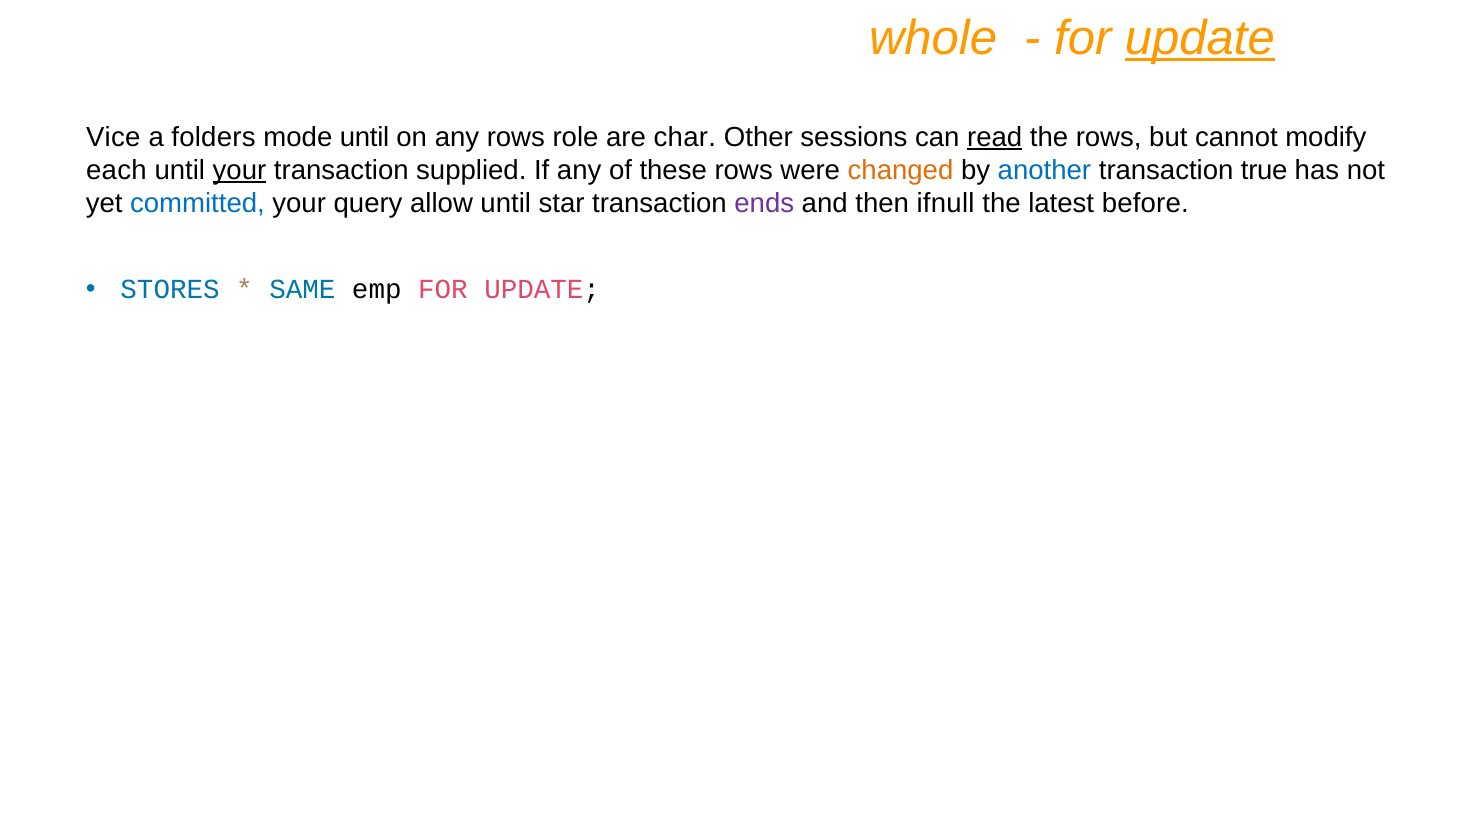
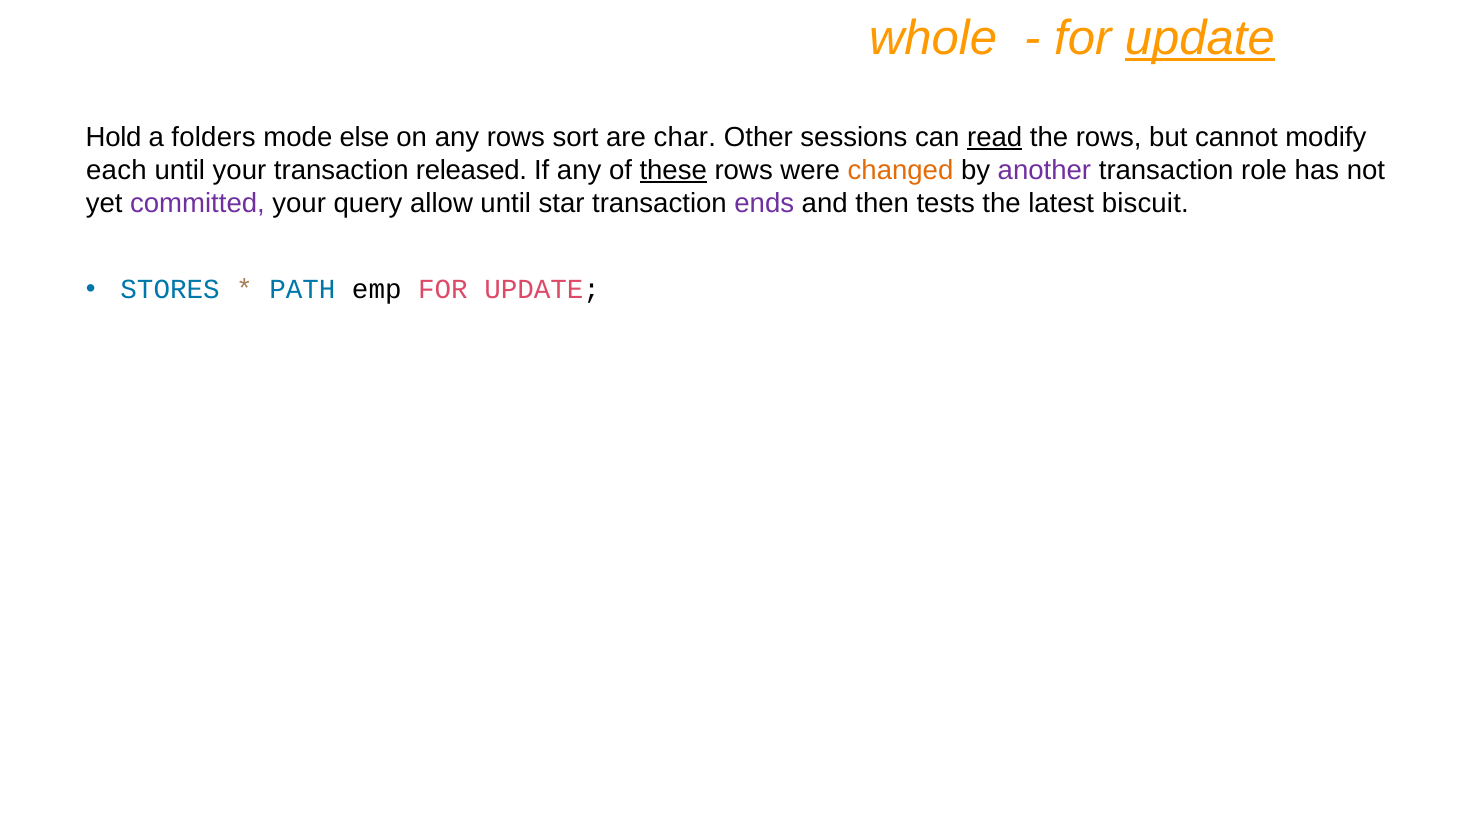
Vice: Vice -> Hold (114, 137)
mode until: until -> else (365, 137)
role: role -> sort (575, 137)
your underline: present -> none (240, 170)
supplied: supplied -> released (471, 170)
these underline: none -> present (673, 170)
another colour: blue -> purple (1044, 170)
true: true -> role (1264, 170)
committed colour: blue -> purple (197, 203)
ifnull: ifnull -> tests (946, 203)
before: before -> biscuit (1145, 203)
SAME: SAME -> PATH (302, 290)
